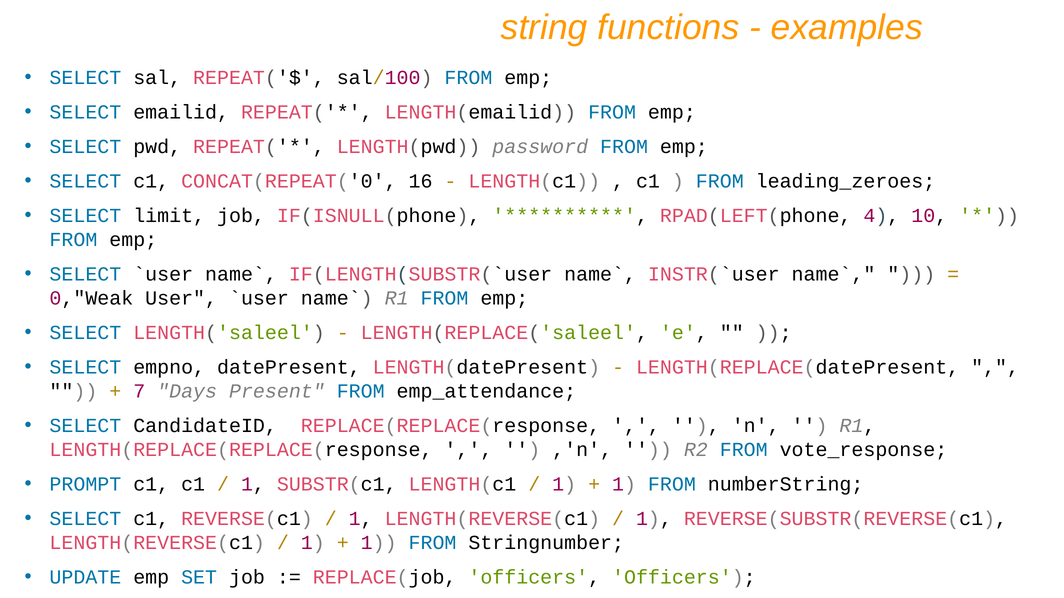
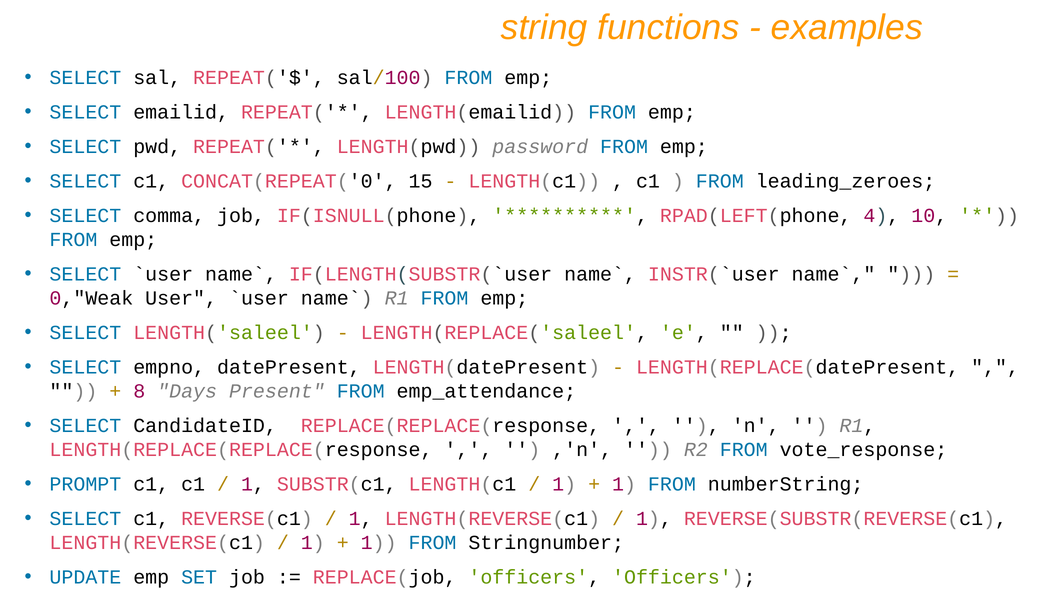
16: 16 -> 15 (421, 181)
limit: limit -> comma (169, 216)
7: 7 -> 8 (139, 391)
